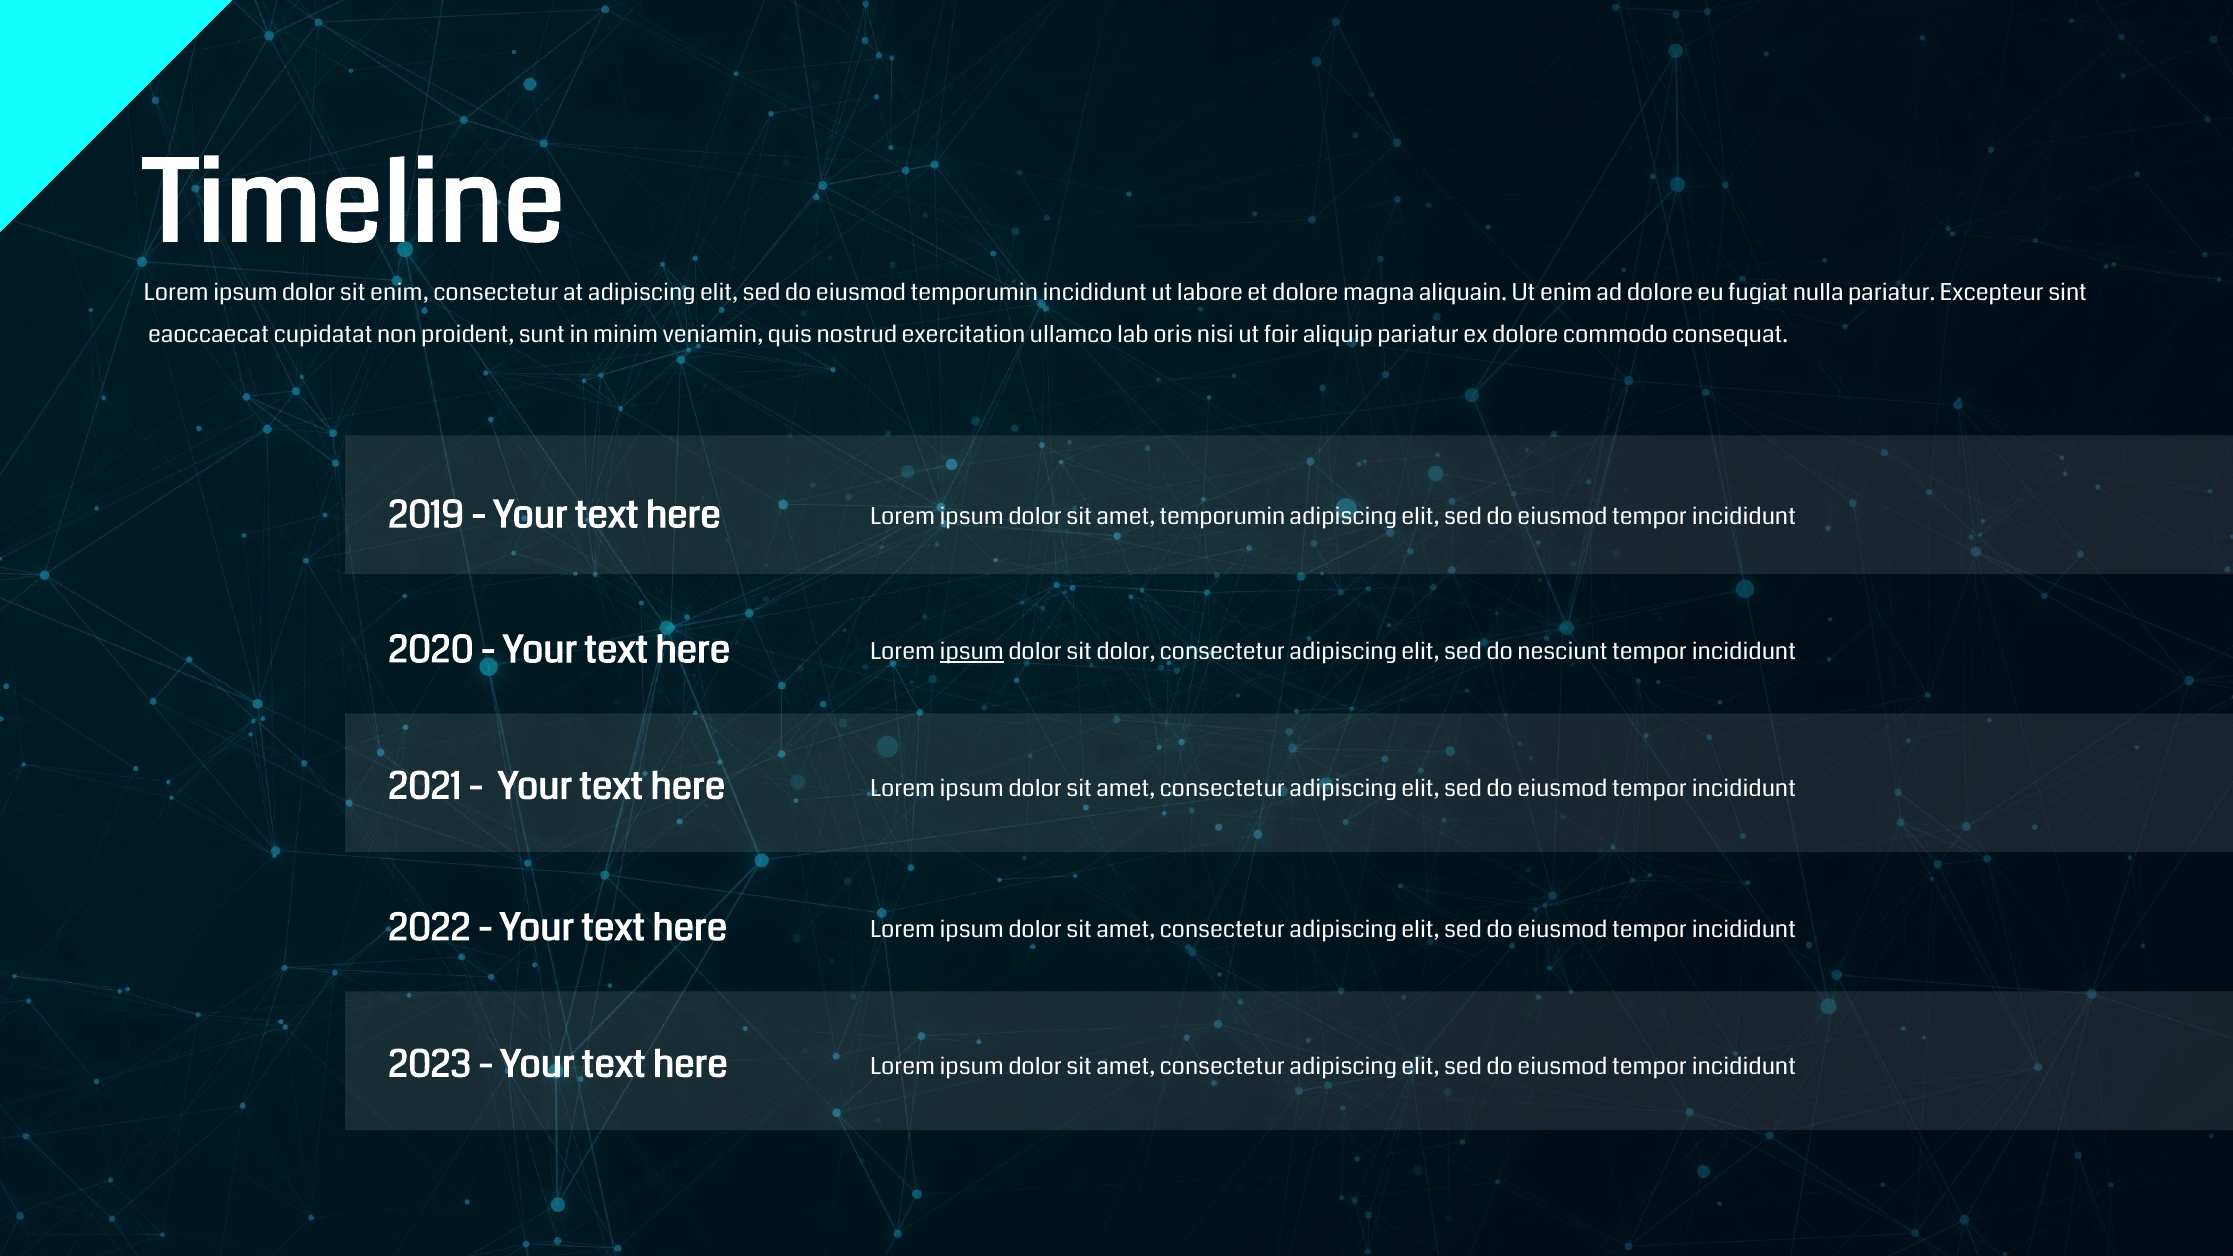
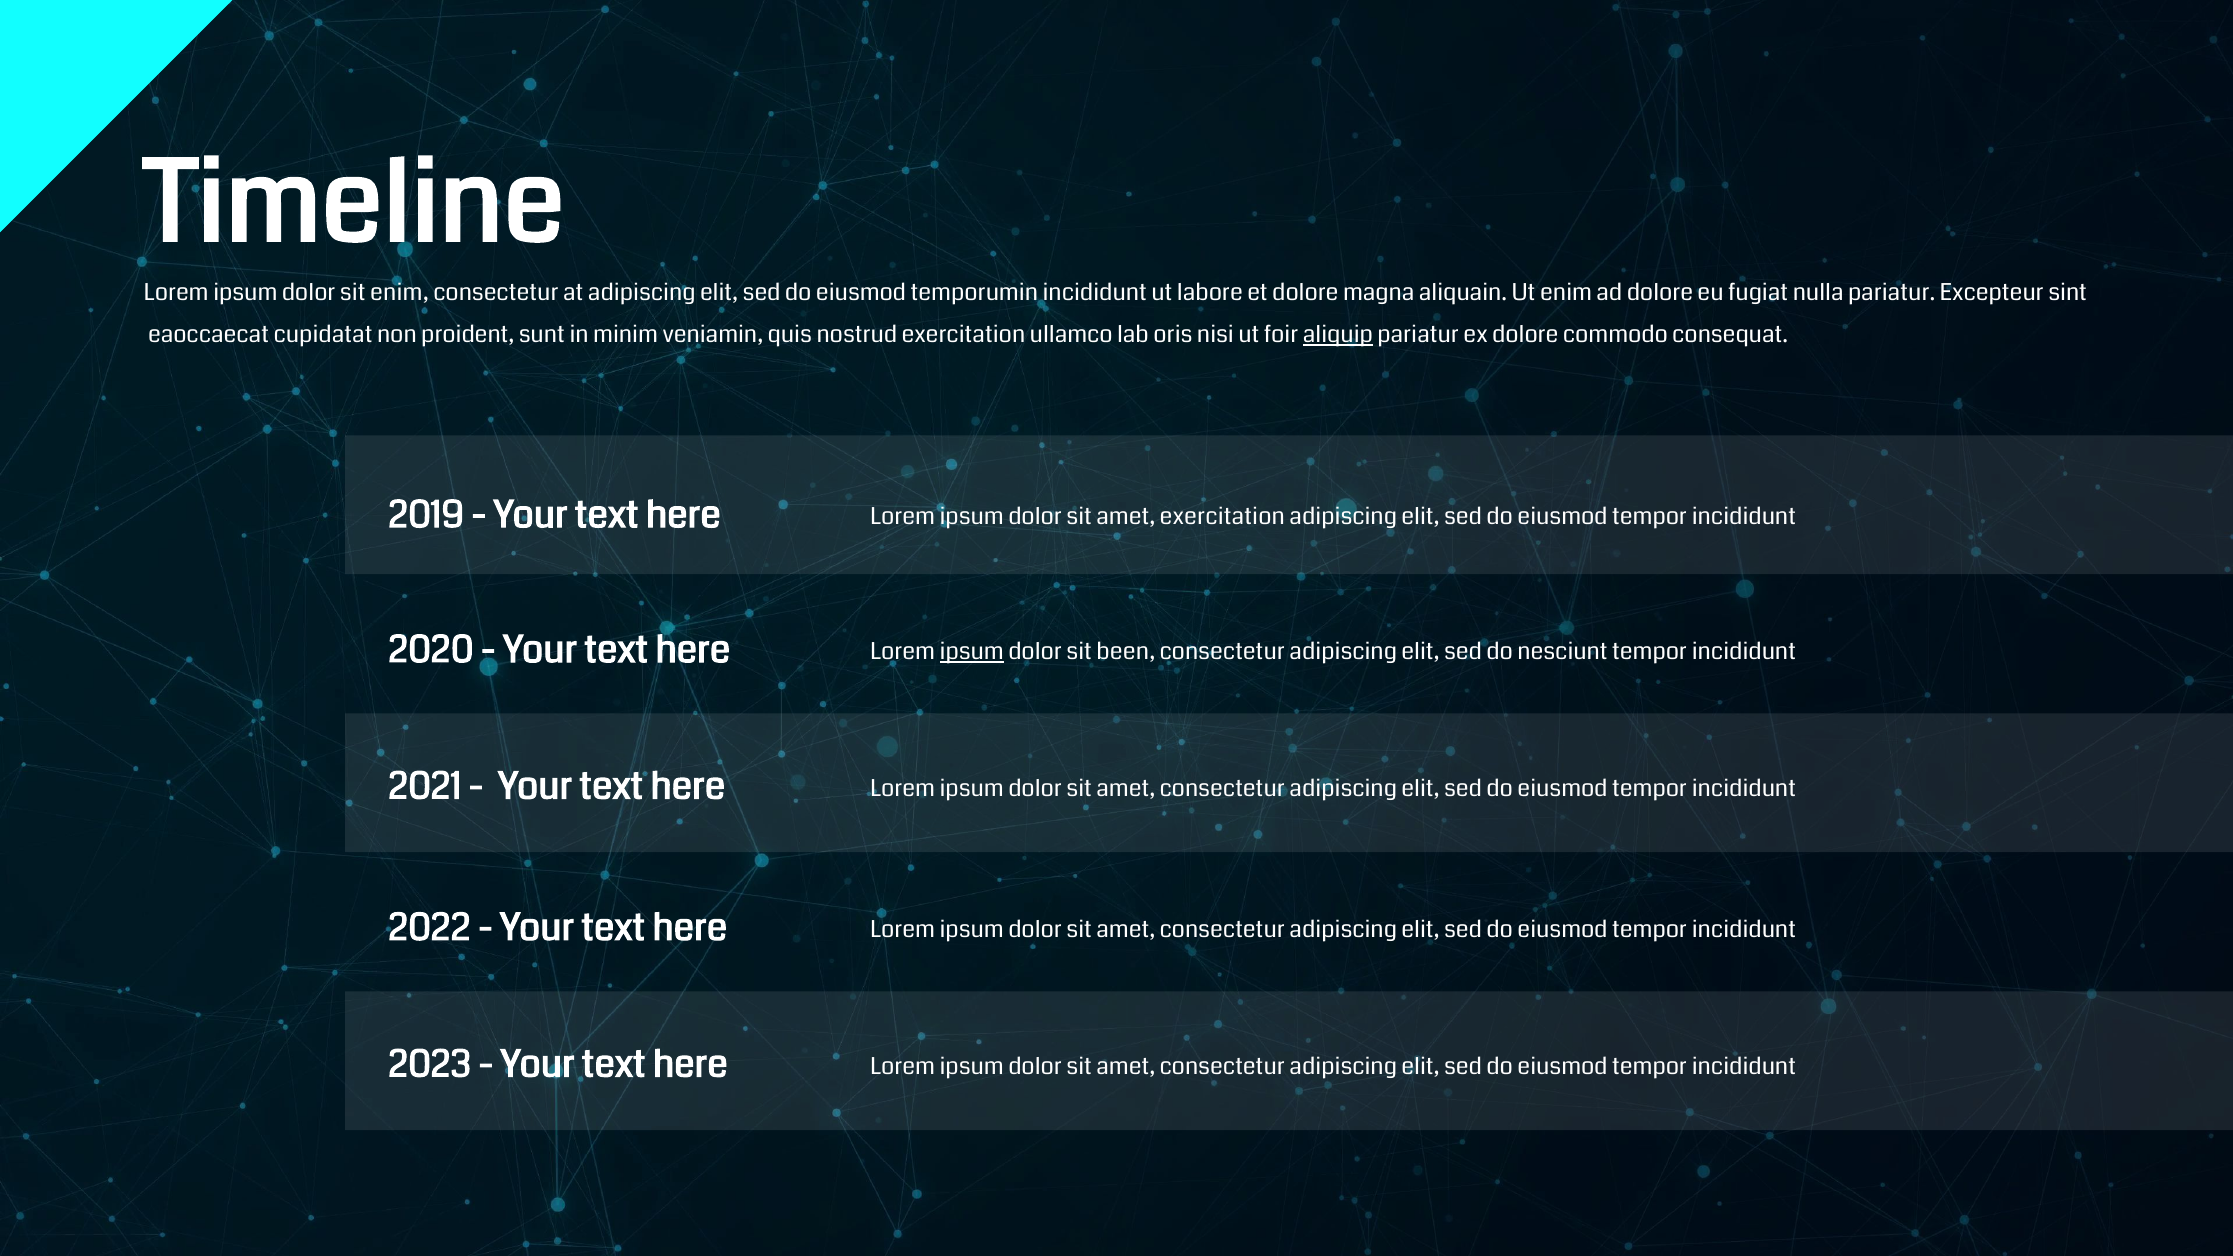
aliquip underline: none -> present (1338, 335)
amet temporumin: temporumin -> exercitation (1222, 517)
sit dolor: dolor -> been (1126, 652)
